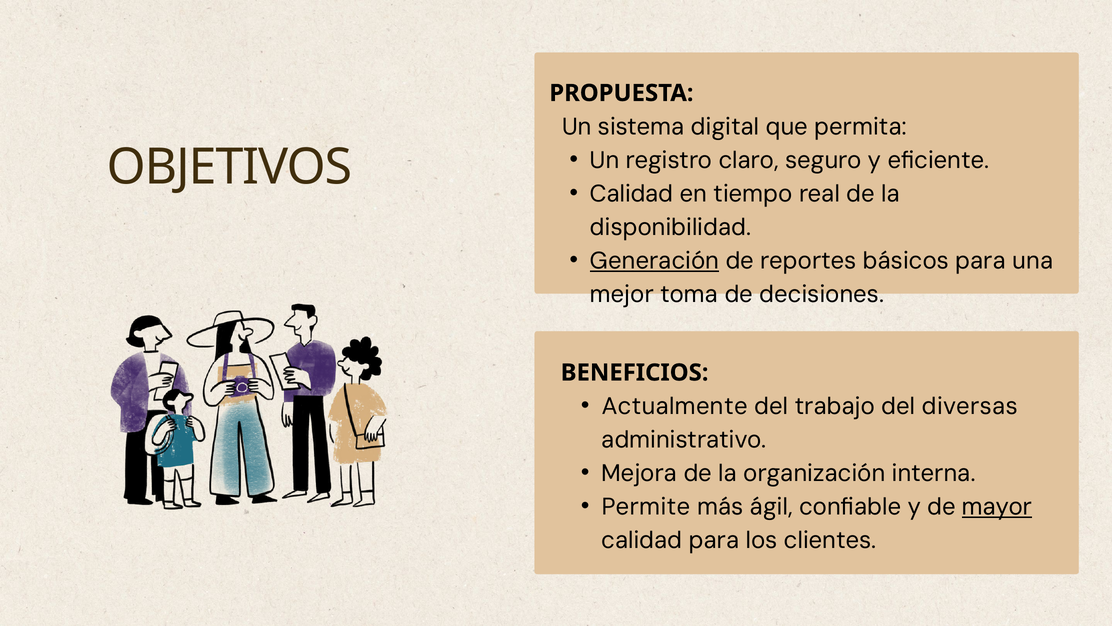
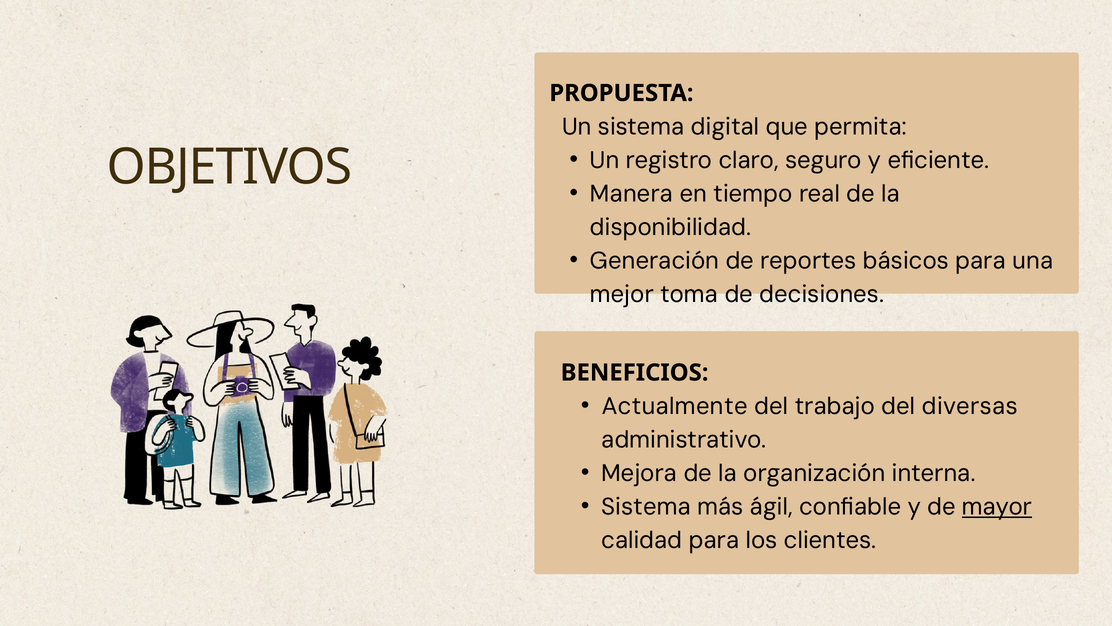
Calidad: Calidad -> Manera (632, 194)
Generación underline: present -> none (655, 261)
Permite: Permite -> Sistema (646, 506)
